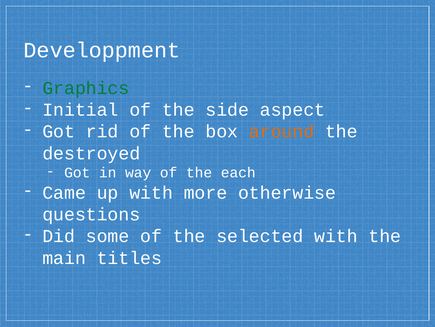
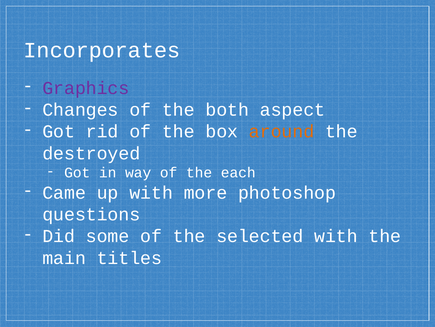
Developpment: Developpment -> Incorporates (102, 50)
Graphics colour: green -> purple (86, 88)
Initial: Initial -> Changes (80, 110)
side: side -> both (227, 110)
otherwise: otherwise -> photoshop (287, 192)
